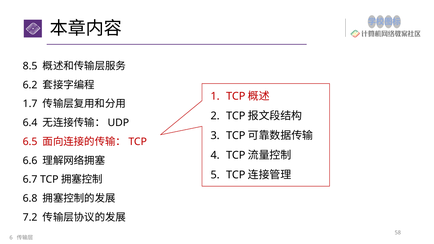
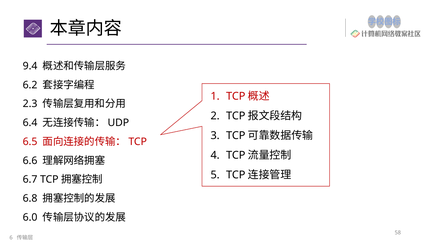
8.5: 8.5 -> 9.4 (30, 66)
1.7: 1.7 -> 2.3 (30, 104)
7.2: 7.2 -> 6.0 (30, 217)
